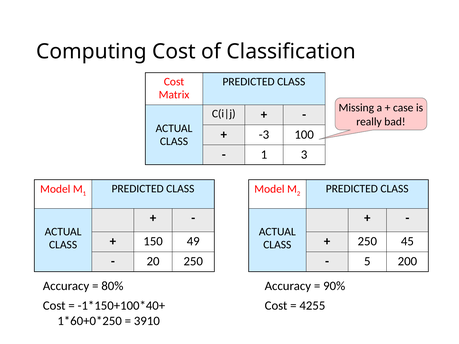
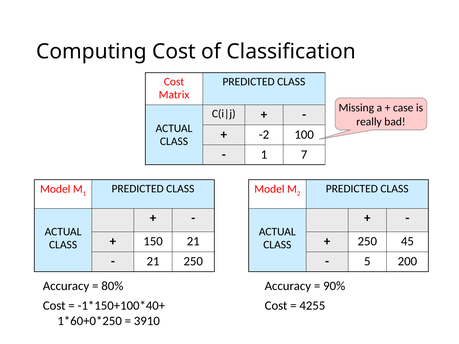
-3: -3 -> -2 (264, 135)
3: 3 -> 7 (304, 155)
150 49: 49 -> 21 (193, 242)
20: 20 -> 21 (153, 262)
